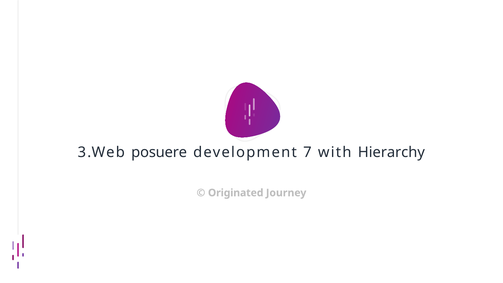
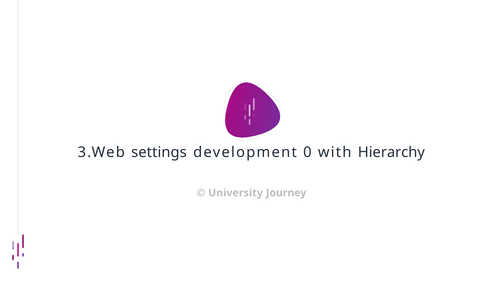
posuere: posuere -> settings (159, 152)
7: 7 -> 0 (307, 152)
Originated: Originated -> University (236, 193)
